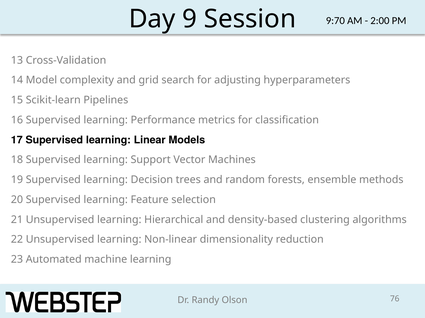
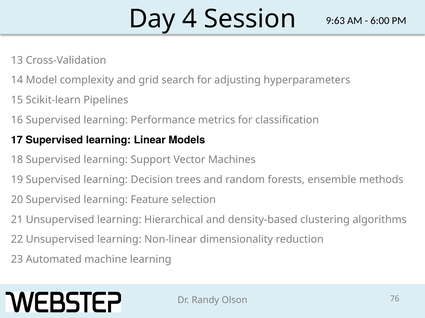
9: 9 -> 4 (190, 19)
9:70: 9:70 -> 9:63 (335, 21)
2:00: 2:00 -> 6:00 (380, 21)
